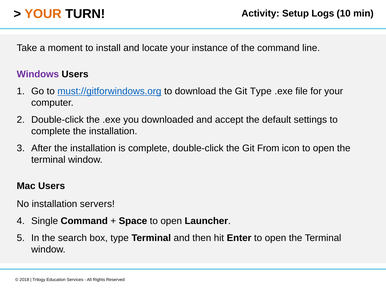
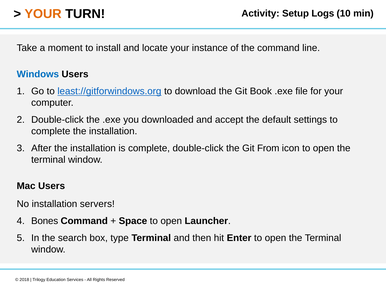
Windows colour: purple -> blue (38, 74)
must://gitforwindows.org: must://gitforwindows.org -> least://gitforwindows.org (109, 91)
Git Type: Type -> Book (261, 91)
Single: Single -> Bones (45, 221)
